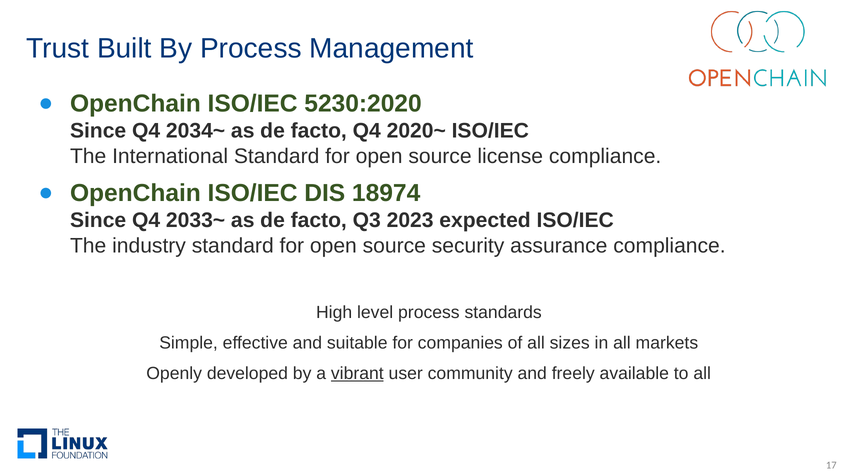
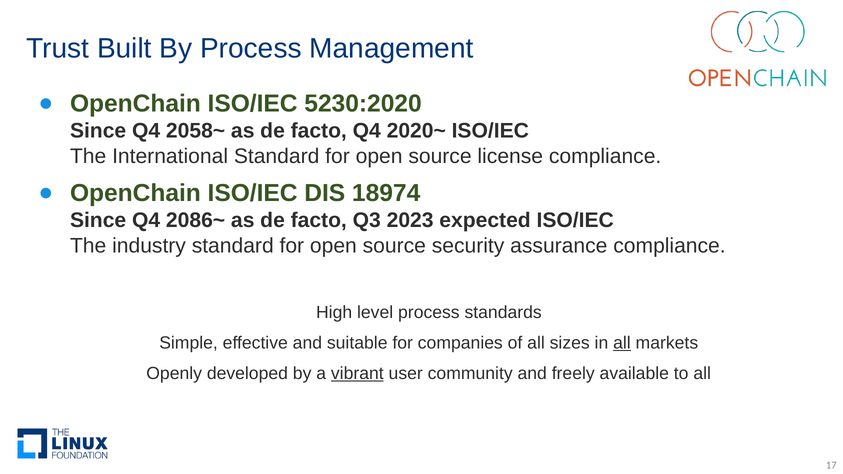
2034~: 2034~ -> 2058~ (196, 131)
2033~: 2033~ -> 2086~ (196, 220)
all underline: none -> present (622, 343)
